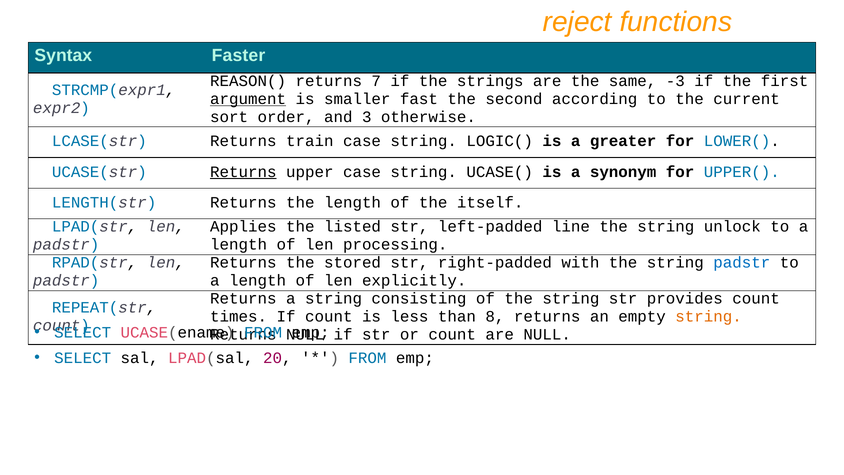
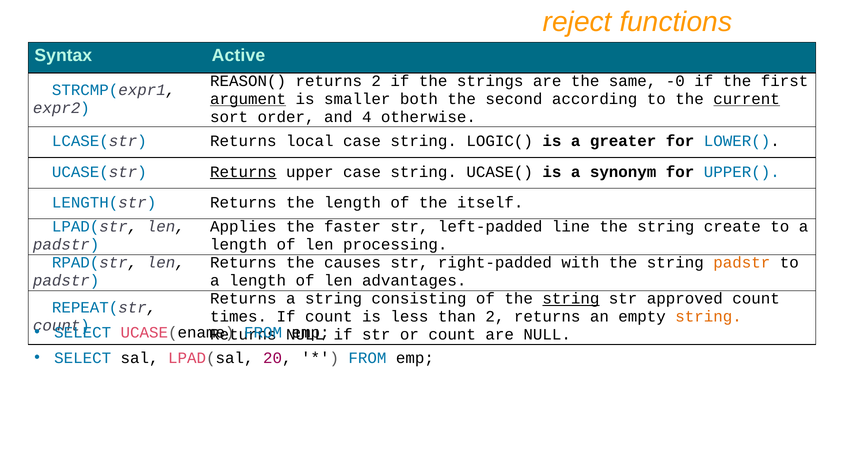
Faster: Faster -> Active (238, 56)
returns 7: 7 -> 2 (376, 81)
-3: -3 -> -0 (675, 81)
fast: fast -> both (419, 99)
current underline: none -> present (747, 99)
3: 3 -> 4 (367, 117)
train: train -> local (310, 141)
listed: listed -> faster (353, 227)
unlock: unlock -> create (732, 227)
stored: stored -> causes (353, 263)
padstr colour: blue -> orange (742, 263)
explicitly: explicitly -> advantages (414, 280)
string underline: none -> present (571, 298)
provides: provides -> approved (685, 298)
than 8: 8 -> 2 (495, 316)
